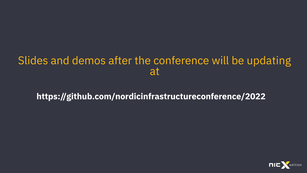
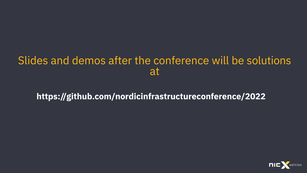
updating: updating -> solutions (269, 61)
